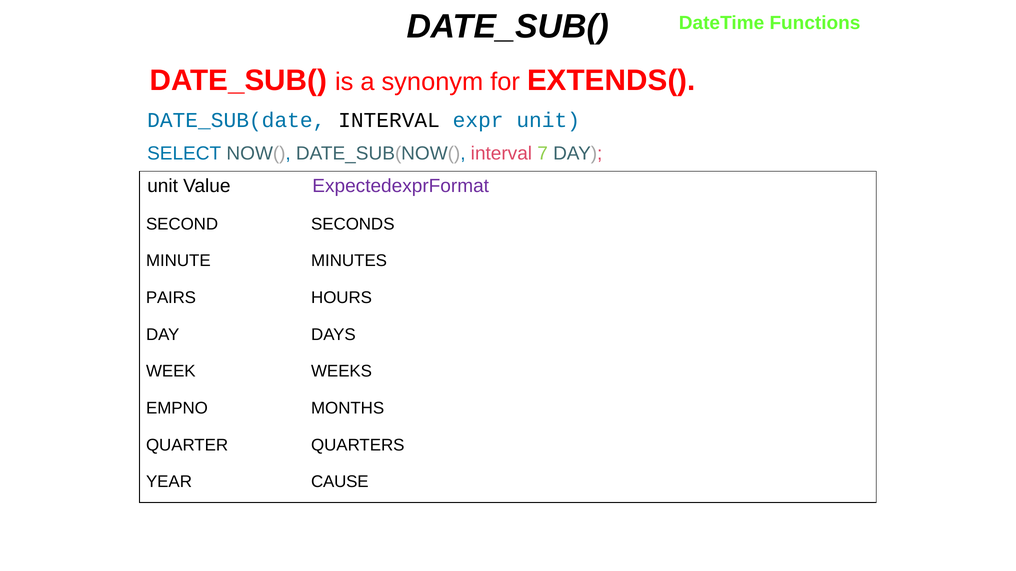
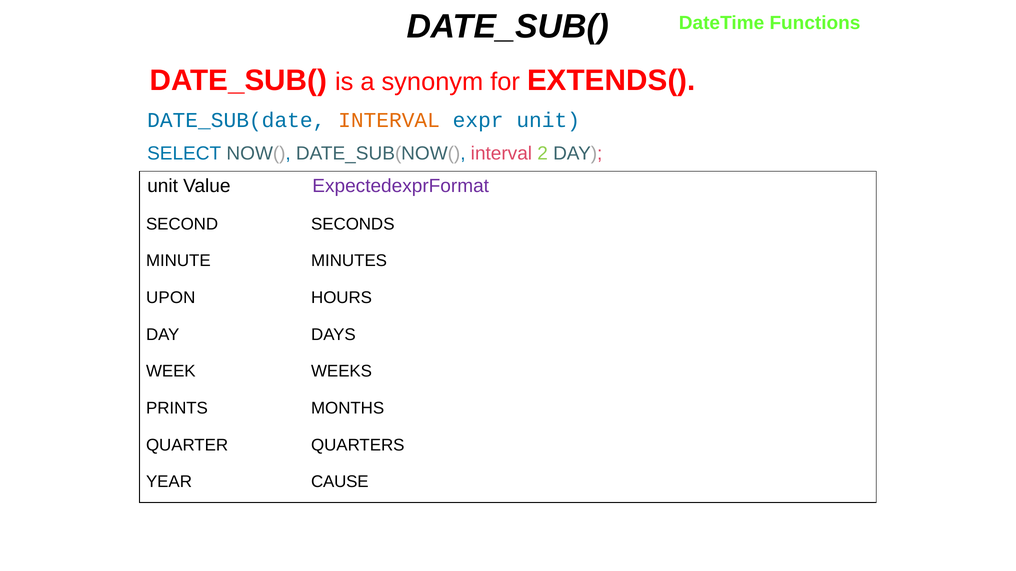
INTERVAL colour: black -> orange (389, 121)
7: 7 -> 2 (543, 153)
PAIRS: PAIRS -> UPON (171, 298)
EMPNO: EMPNO -> PRINTS (177, 409)
